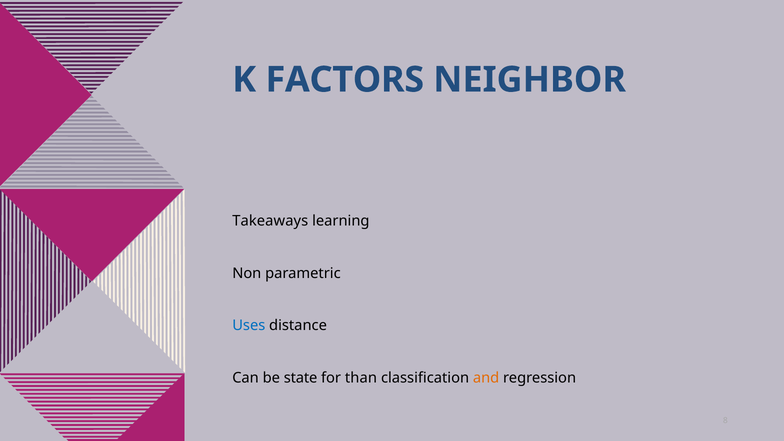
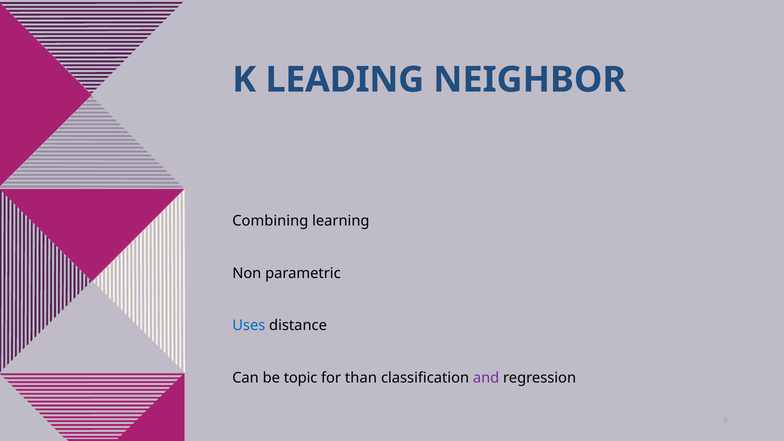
FACTORS: FACTORS -> LEADING (345, 80)
Takeaways: Takeaways -> Combining (270, 221)
state: state -> topic (301, 378)
and colour: orange -> purple (486, 378)
